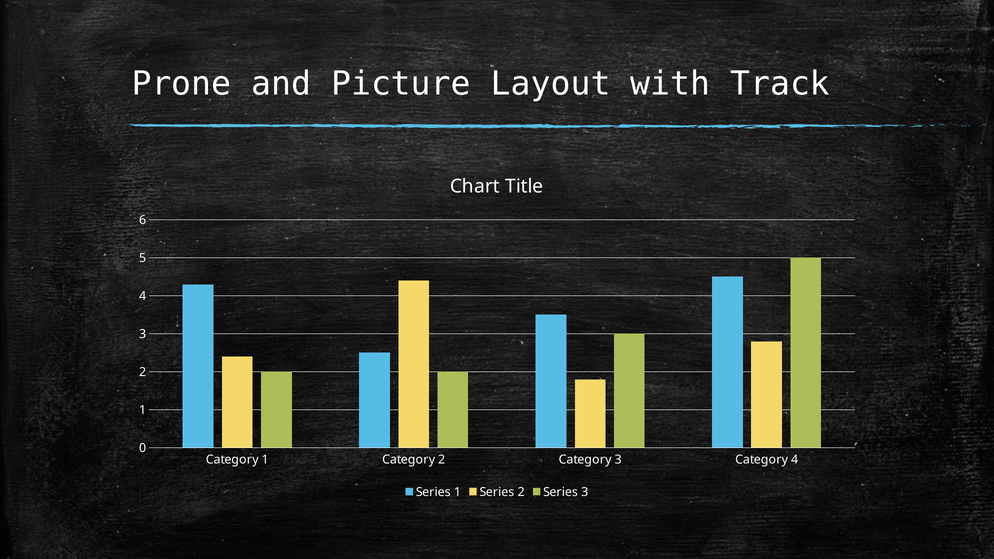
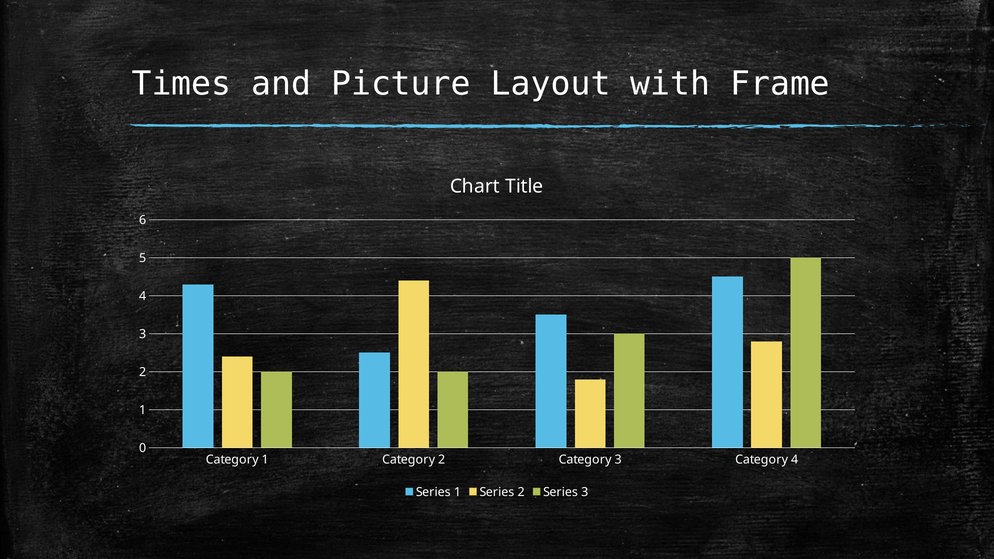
Prone: Prone -> Times (181, 84)
Track: Track -> Frame (780, 84)
